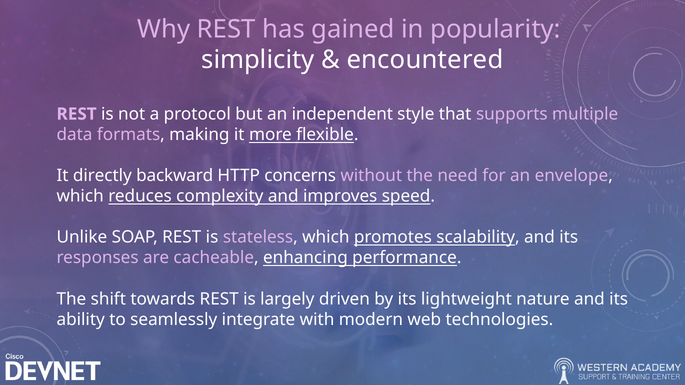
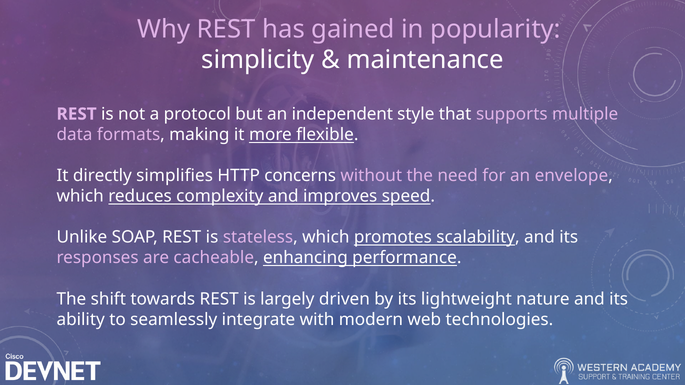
encountered: encountered -> maintenance (425, 60)
backward: backward -> simplifies (175, 176)
